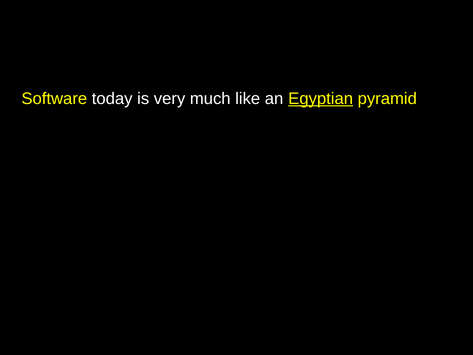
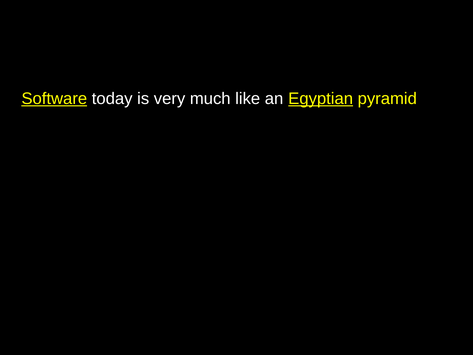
Software underline: none -> present (54, 99)
